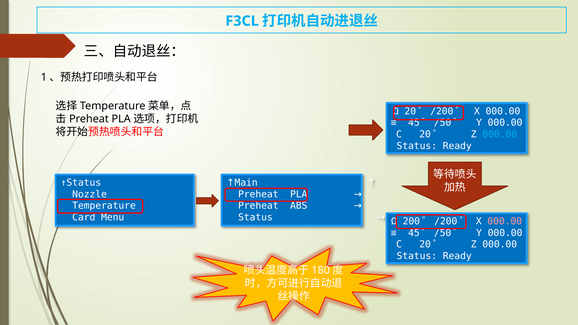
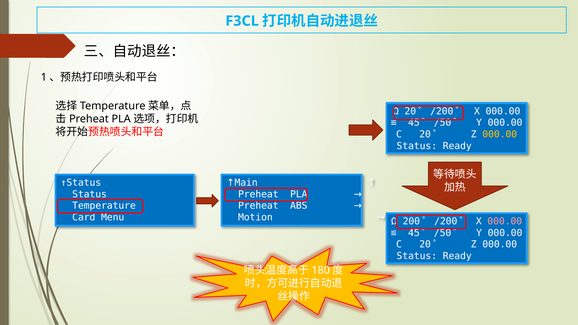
000.00 colour: light blue -> yellow (500, 134)
Nozzle: Nozzle -> Status (90, 194)
Status: Status -> Motion (255, 217)
